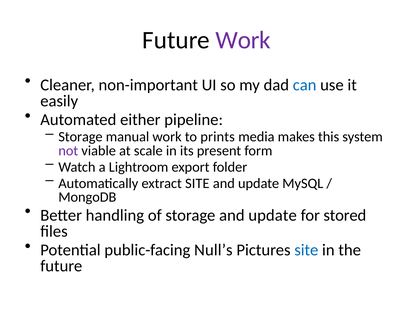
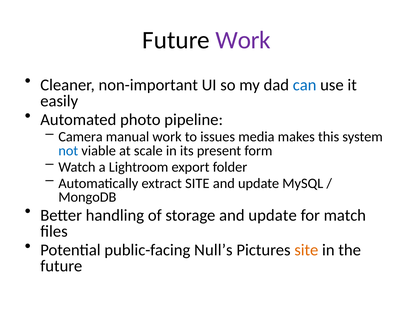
either: either -> photo (140, 120)
Storage: Storage -> Camera (81, 137)
prints: prints -> issues (218, 137)
not colour: purple -> blue (68, 151)
stored: stored -> match (345, 215)
site colour: blue -> orange (306, 250)
